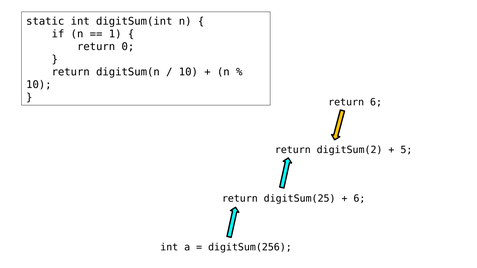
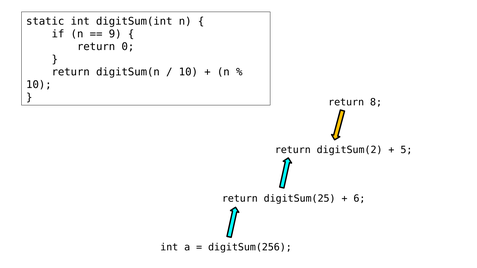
1: 1 -> 9 (115, 34)
return 6: 6 -> 8 (376, 102)
